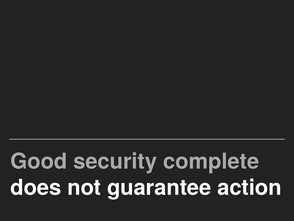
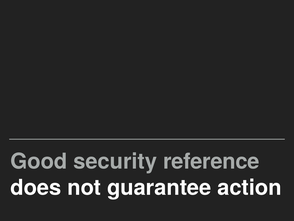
complete: complete -> reference (211, 161)
